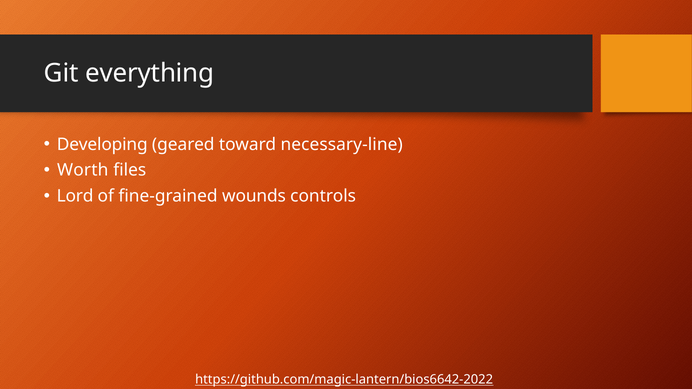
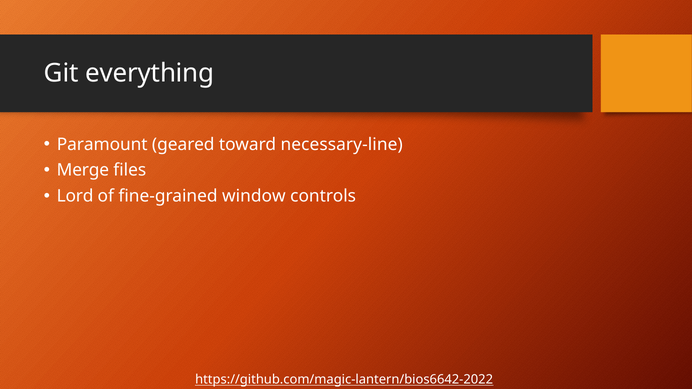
Developing: Developing -> Paramount (102, 144)
Worth: Worth -> Merge (83, 170)
wounds: wounds -> window (254, 196)
